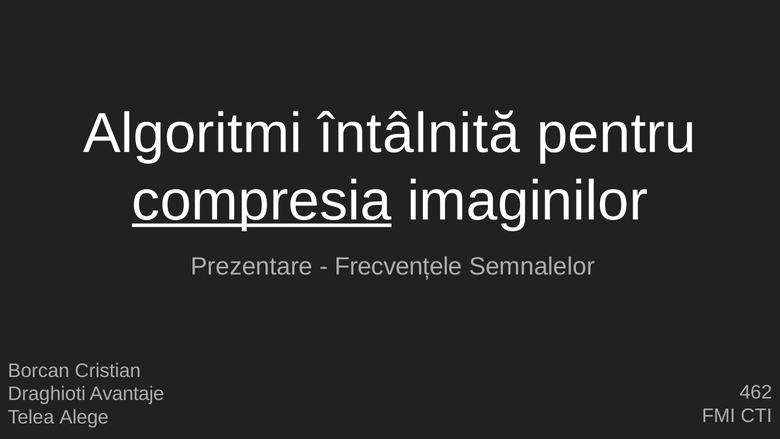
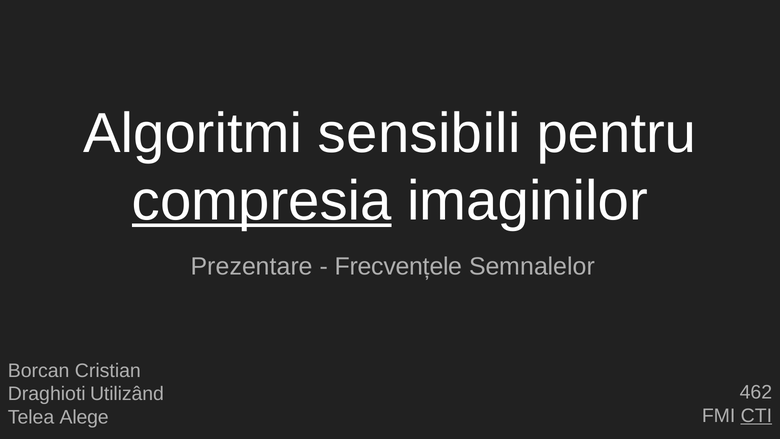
întâlnită: întâlnită -> sensibili (419, 133)
Avantaje: Avantaje -> Utilizând (127, 394)
CTI underline: none -> present (756, 415)
